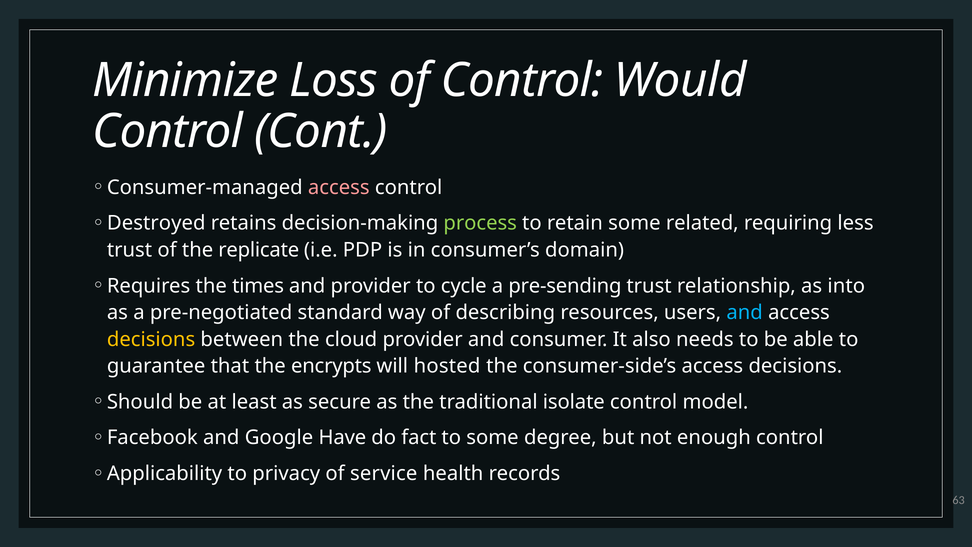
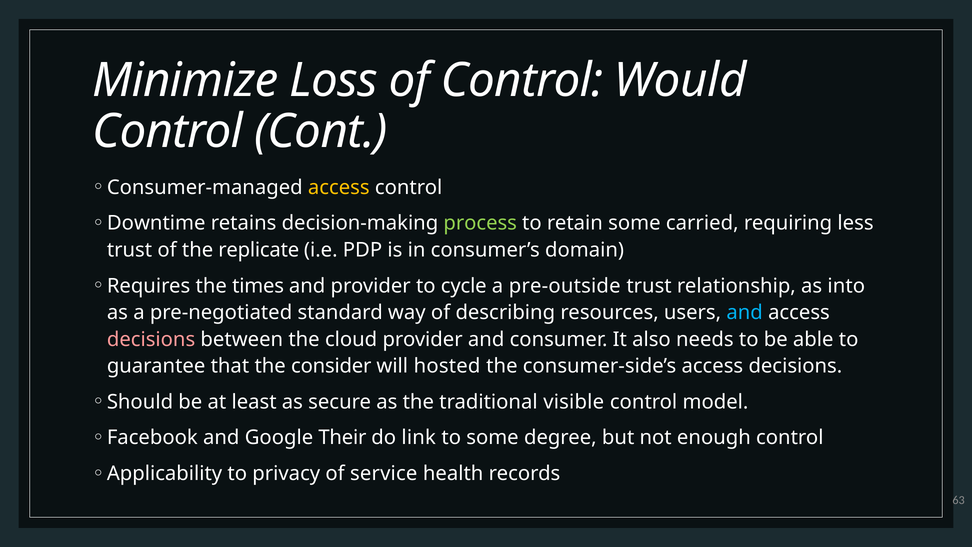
access colour: pink -> yellow (339, 187)
Destroyed: Destroyed -> Downtime (156, 223)
related: related -> carried (702, 223)
pre-sending: pre-sending -> pre-outside (565, 286)
decisions colour: yellow -> pink (151, 339)
encrypts: encrypts -> consider (331, 366)
isolate: isolate -> visible (574, 402)
Have: Have -> Their (342, 438)
fact: fact -> link (419, 438)
